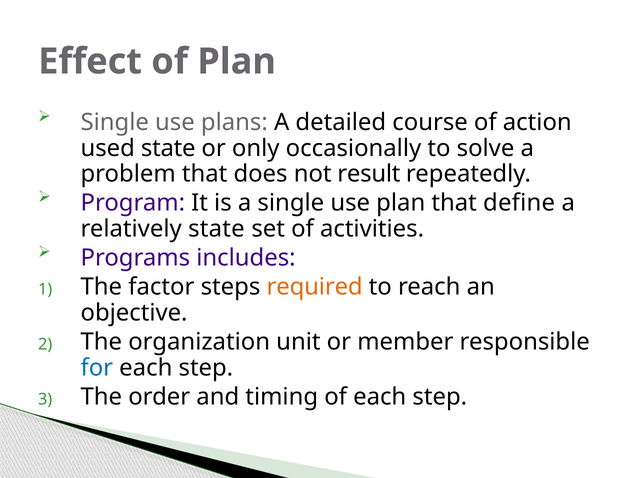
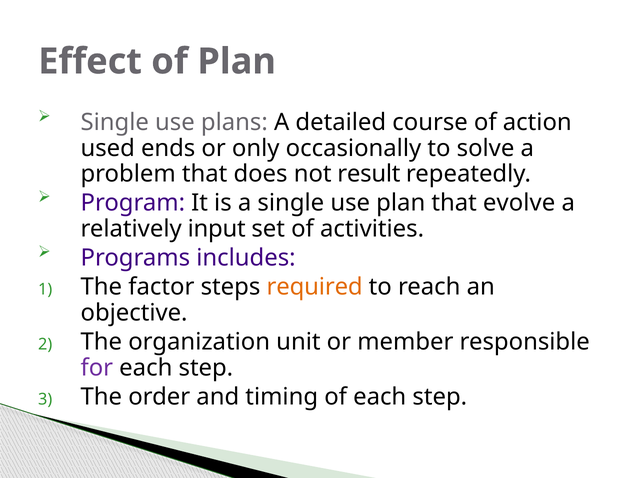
used state: state -> ends (168, 148)
define: define -> evolve (519, 203)
relatively state: state -> input (217, 229)
for colour: blue -> purple (97, 367)
